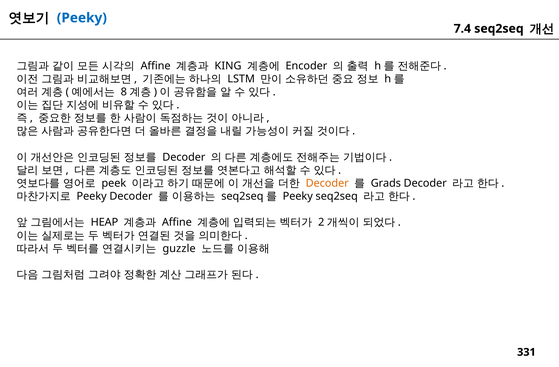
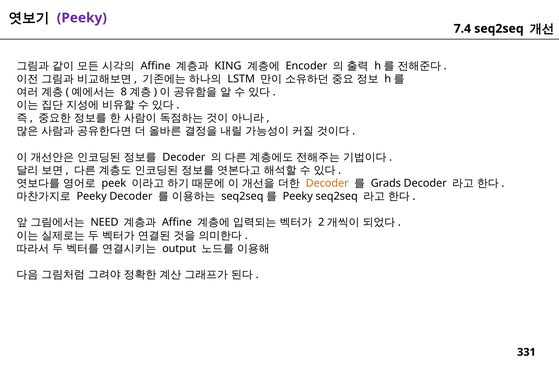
Peeky colour: blue -> purple (82, 18)
HEAP: HEAP -> NEED (104, 222)
guzzle: guzzle -> output (179, 249)
